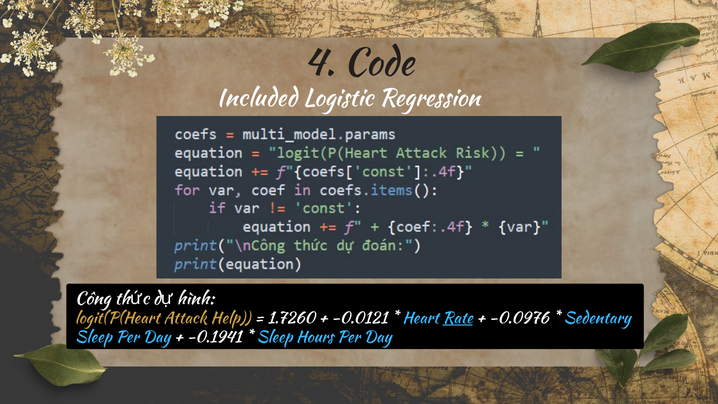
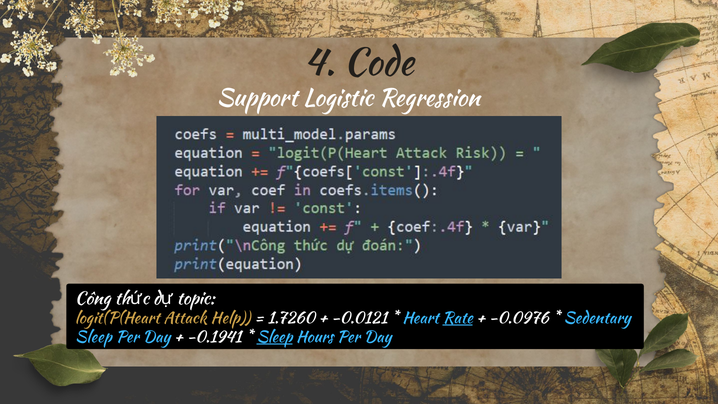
Included: Included -> Support (257, 98)
hình: hình -> topic (196, 298)
Sleep underline: none -> present (275, 337)
